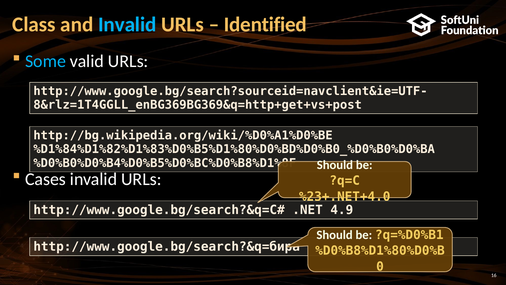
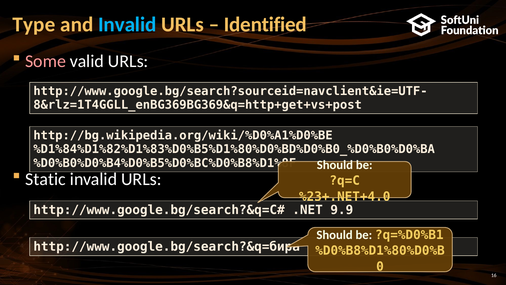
Class: Class -> Type (34, 25)
Some colour: light blue -> pink (45, 61)
Cases: Cases -> Static (45, 179)
4.9: 4.9 -> 9.9 (342, 210)
